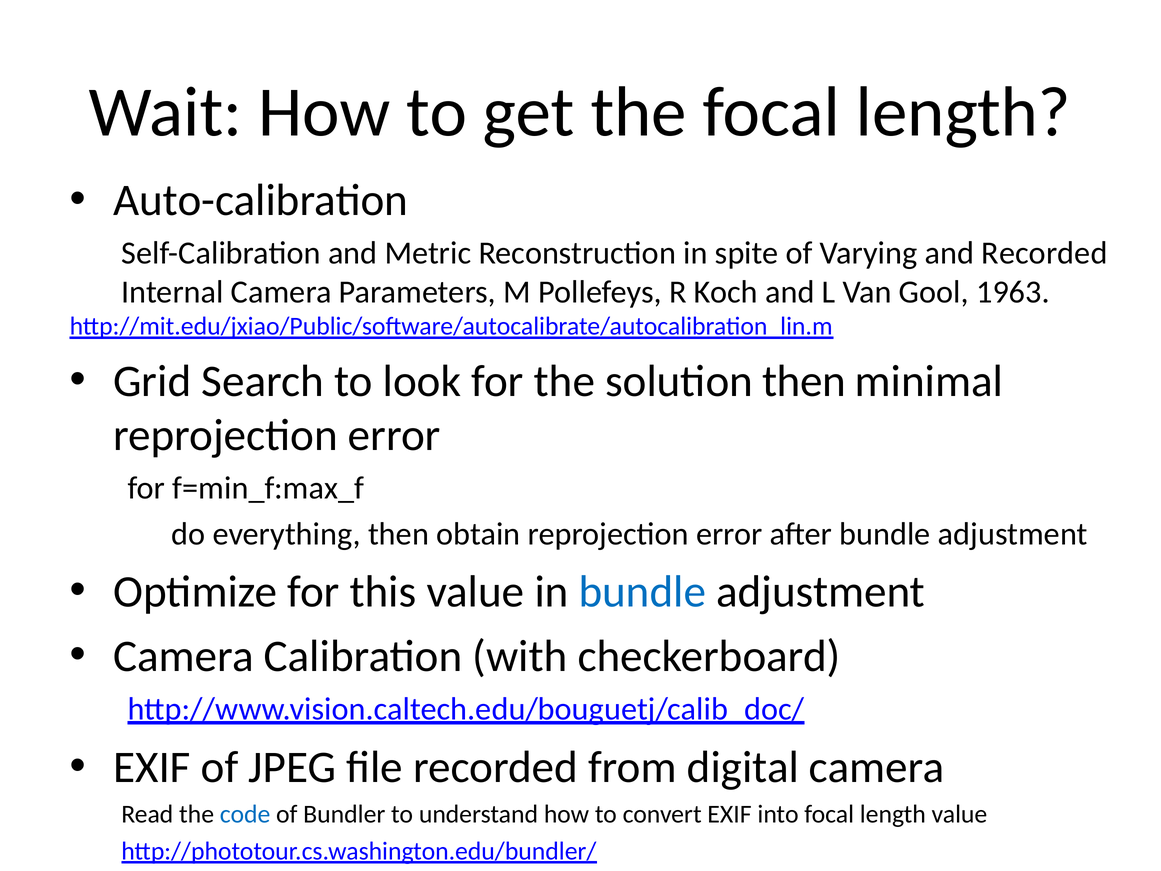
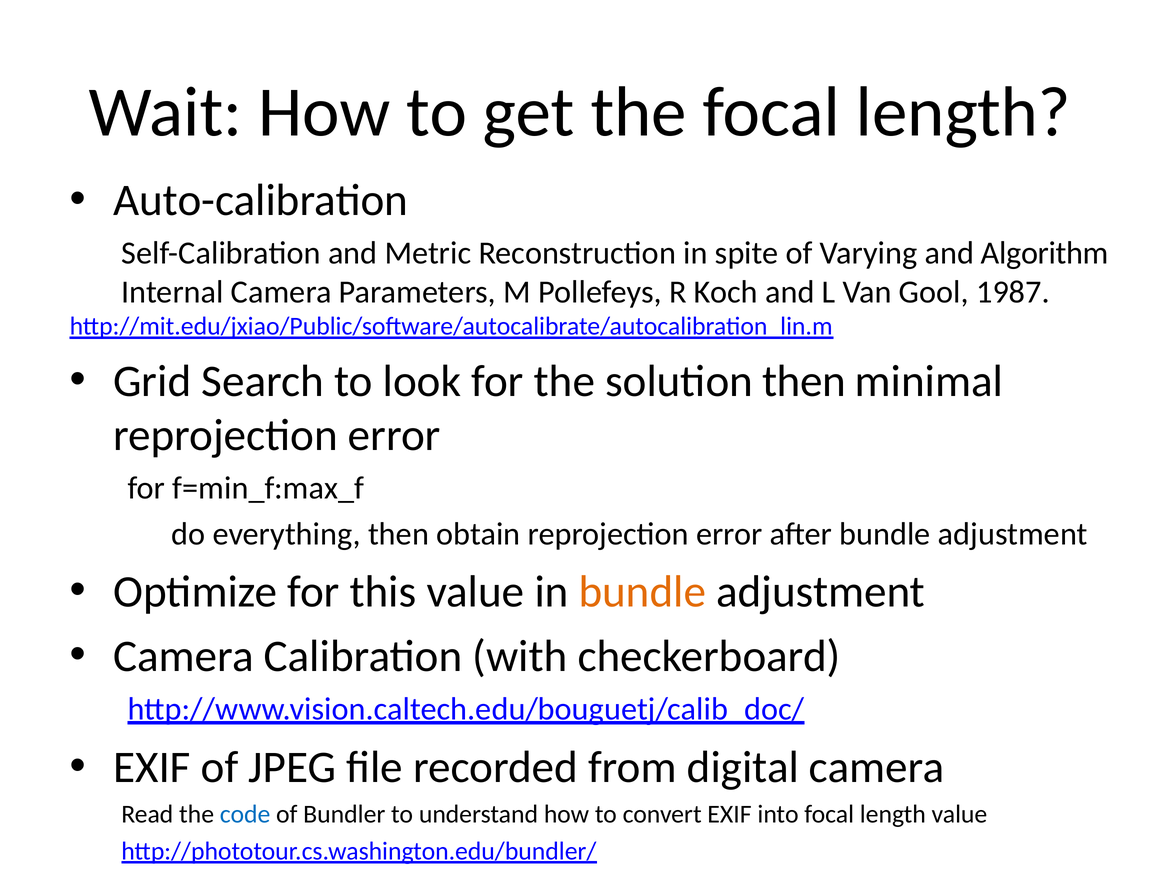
and Recorded: Recorded -> Algorithm (1045, 253)
1963: 1963 -> 1987 (1013, 292)
bundle colour: blue -> orange (642, 591)
